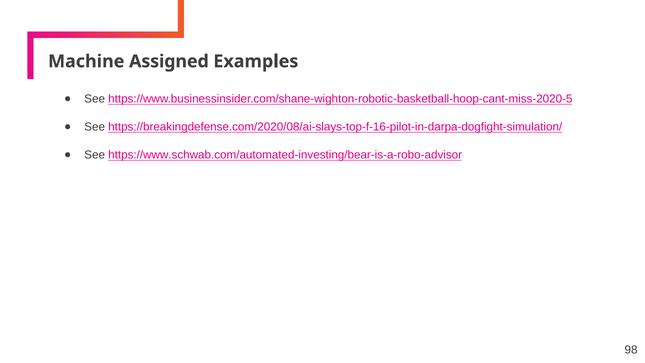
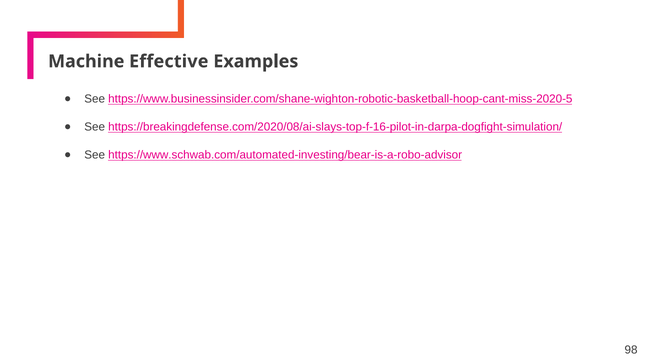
Assigned: Assigned -> Effective (169, 61)
